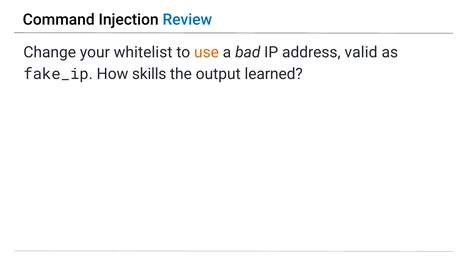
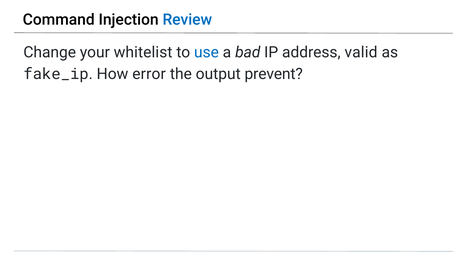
use colour: orange -> blue (206, 52)
skills: skills -> error (149, 74)
learned: learned -> prevent (274, 74)
